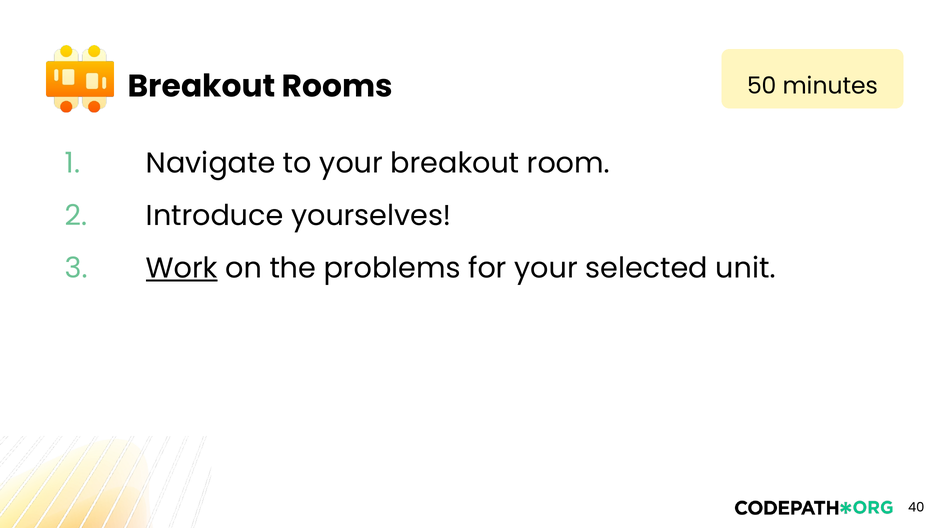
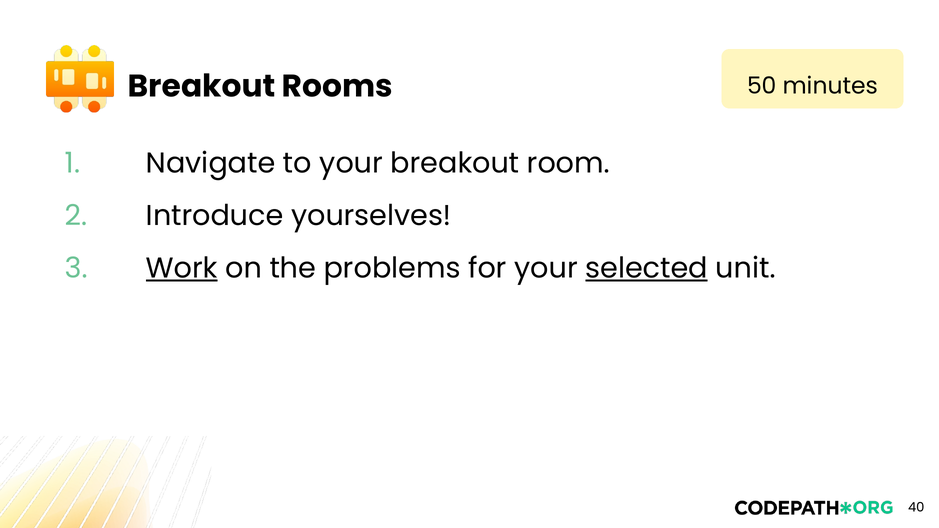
selected underline: none -> present (647, 268)
